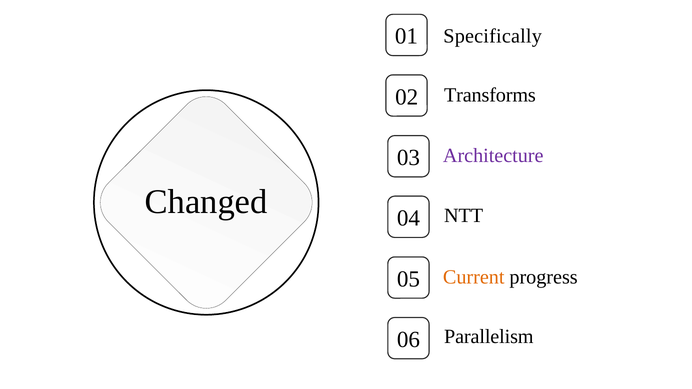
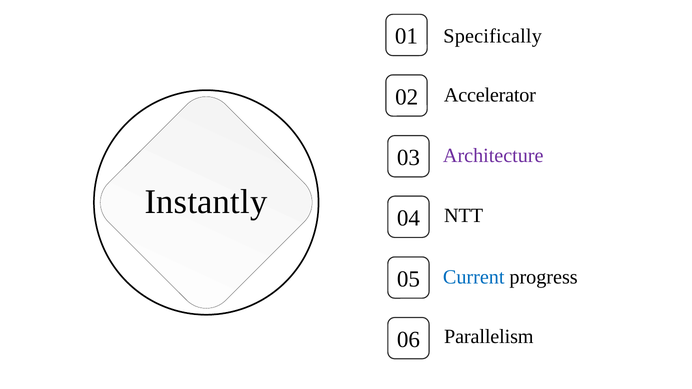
Transforms: Transforms -> Accelerator (490, 95)
Changed: Changed -> Instantly (206, 202)
Current colour: orange -> blue (474, 277)
